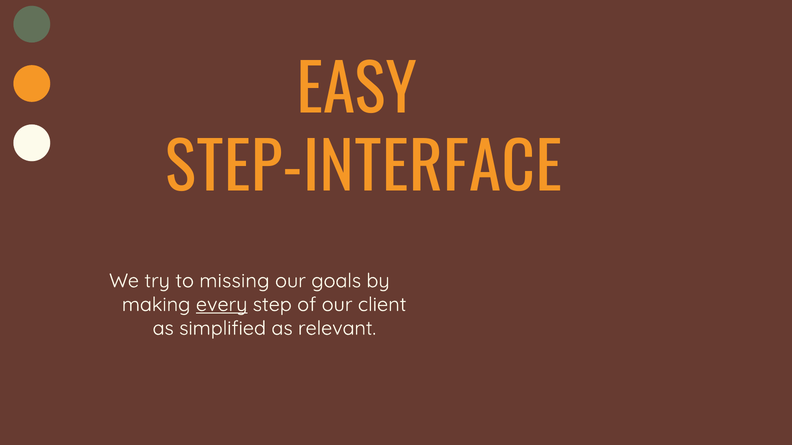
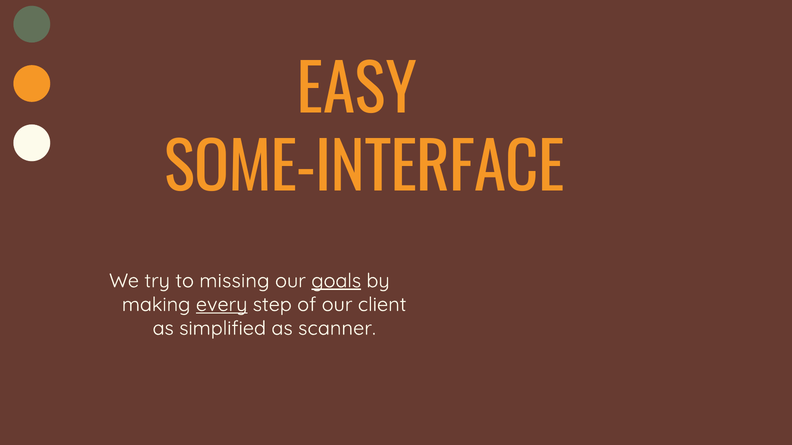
STEP-INTERFACE: STEP-INTERFACE -> SOME-INTERFACE (364, 169)
goals underline: none -> present (336, 281)
relevant: relevant -> scanner (337, 329)
